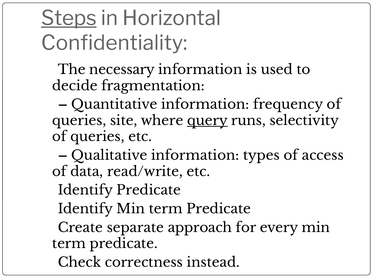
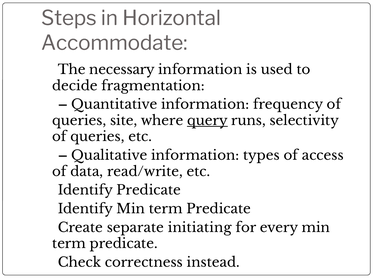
Steps underline: present -> none (69, 18)
Confidentiality: Confidentiality -> Accommodate (114, 43)
approach: approach -> initiating (200, 228)
